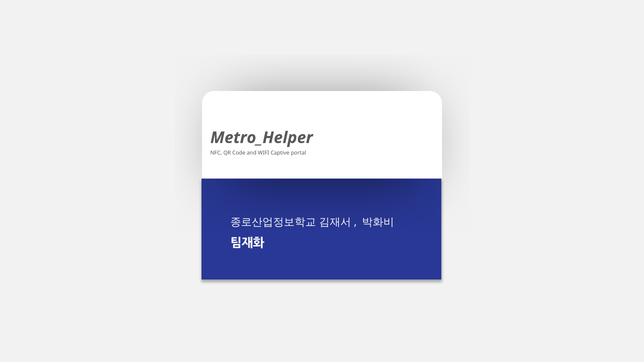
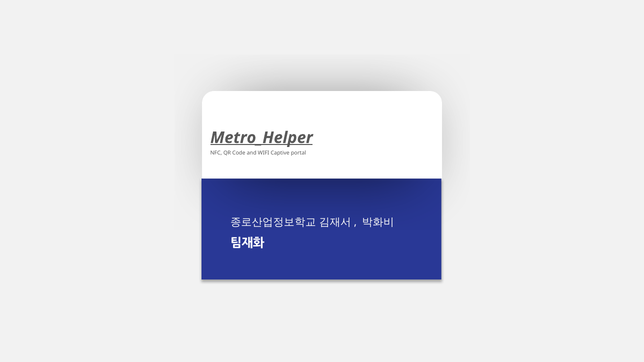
Metro_Helper underline: none -> present (262, 138)
